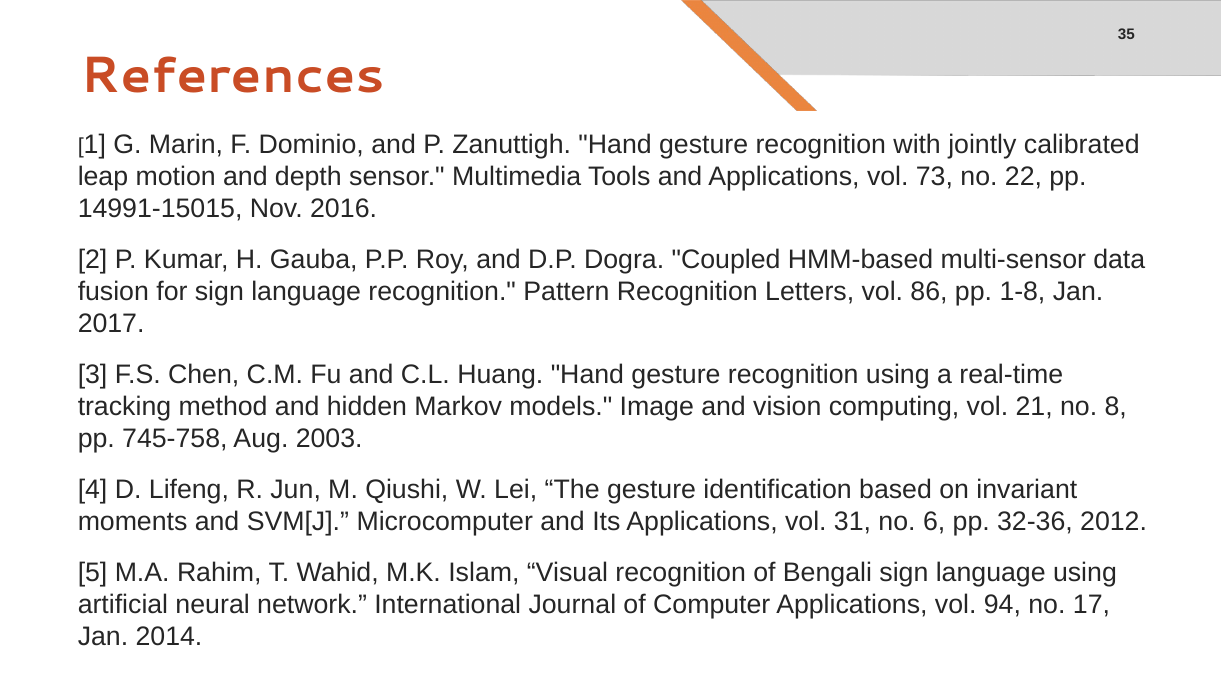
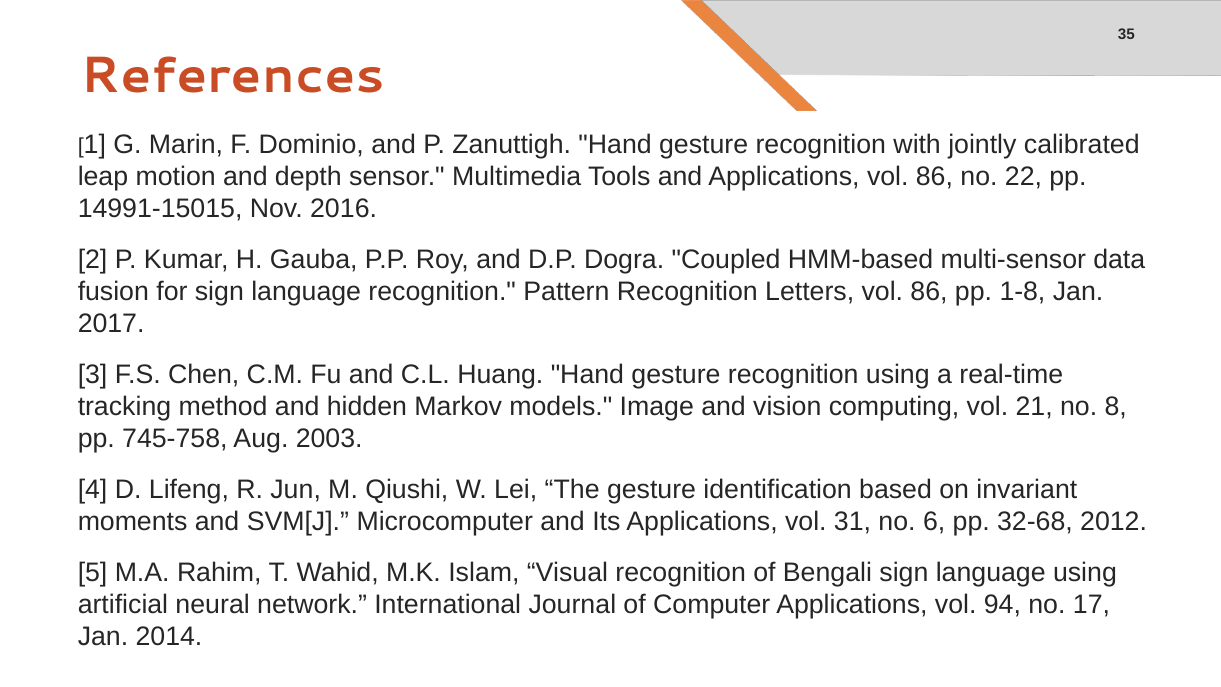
Applications vol 73: 73 -> 86 (934, 176)
32-36: 32-36 -> 32-68 (1035, 521)
